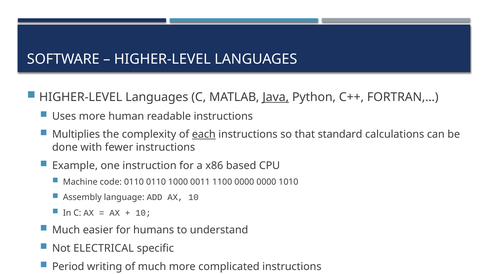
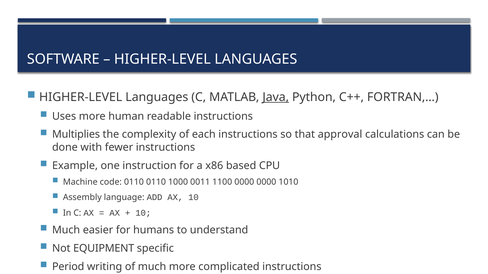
each underline: present -> none (204, 135)
standard: standard -> approval (340, 135)
ELECTRICAL: ELECTRICAL -> EQUIPMENT (104, 249)
